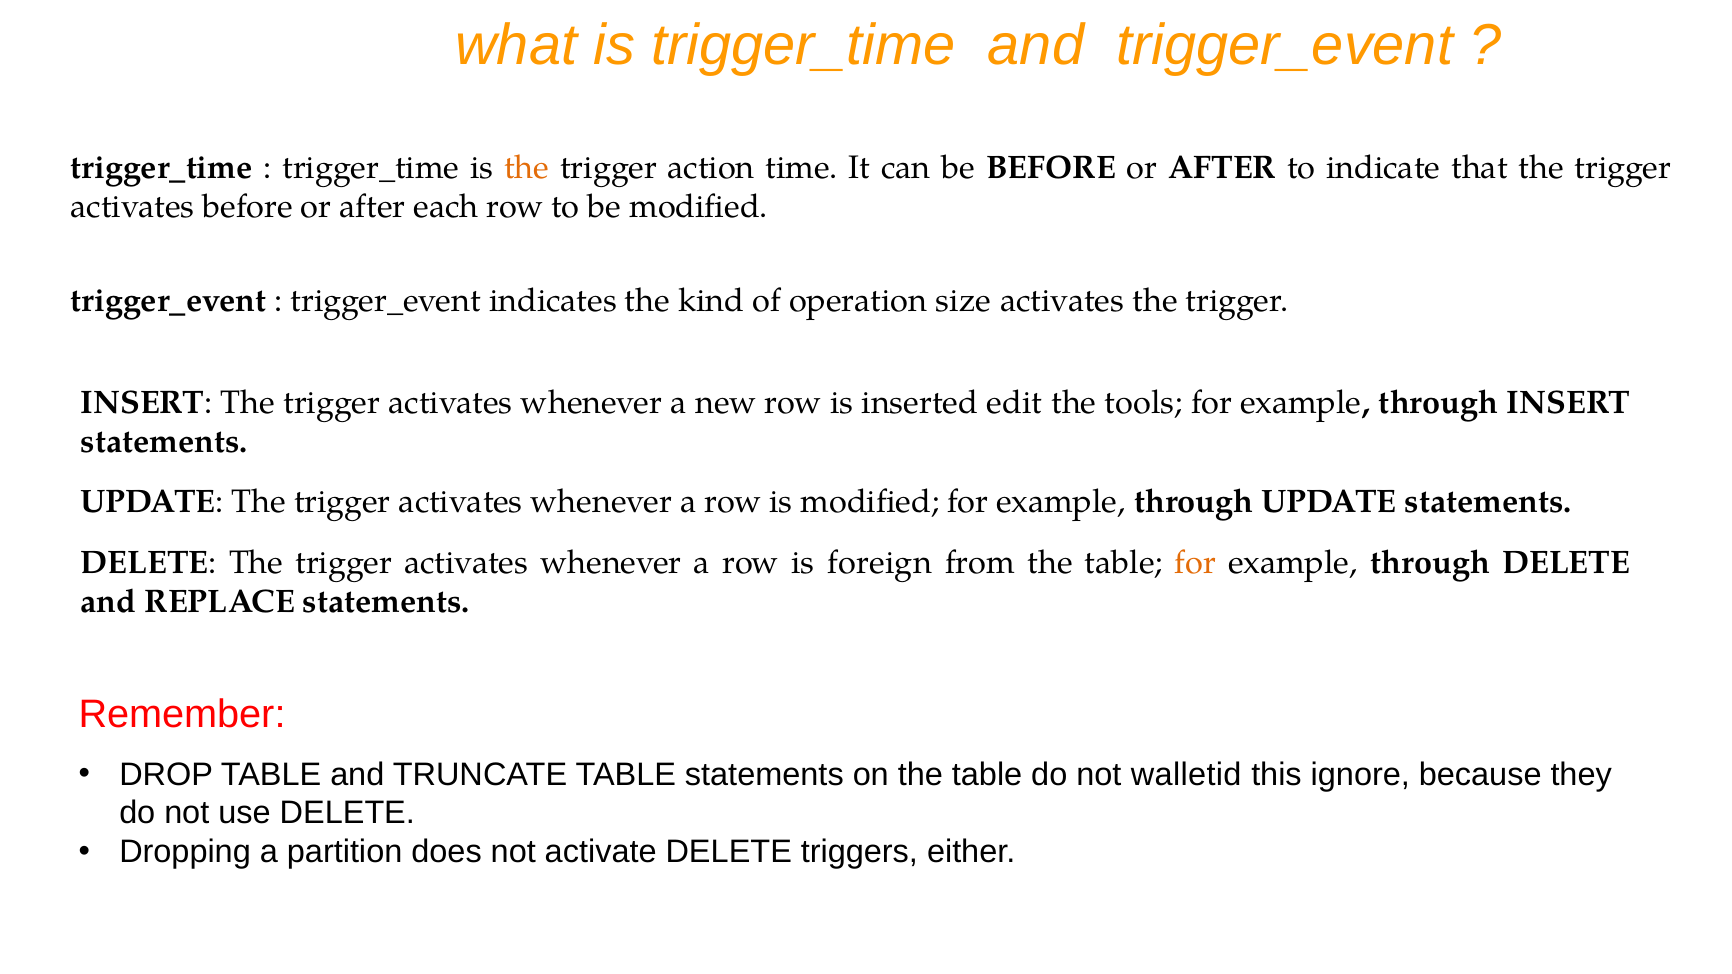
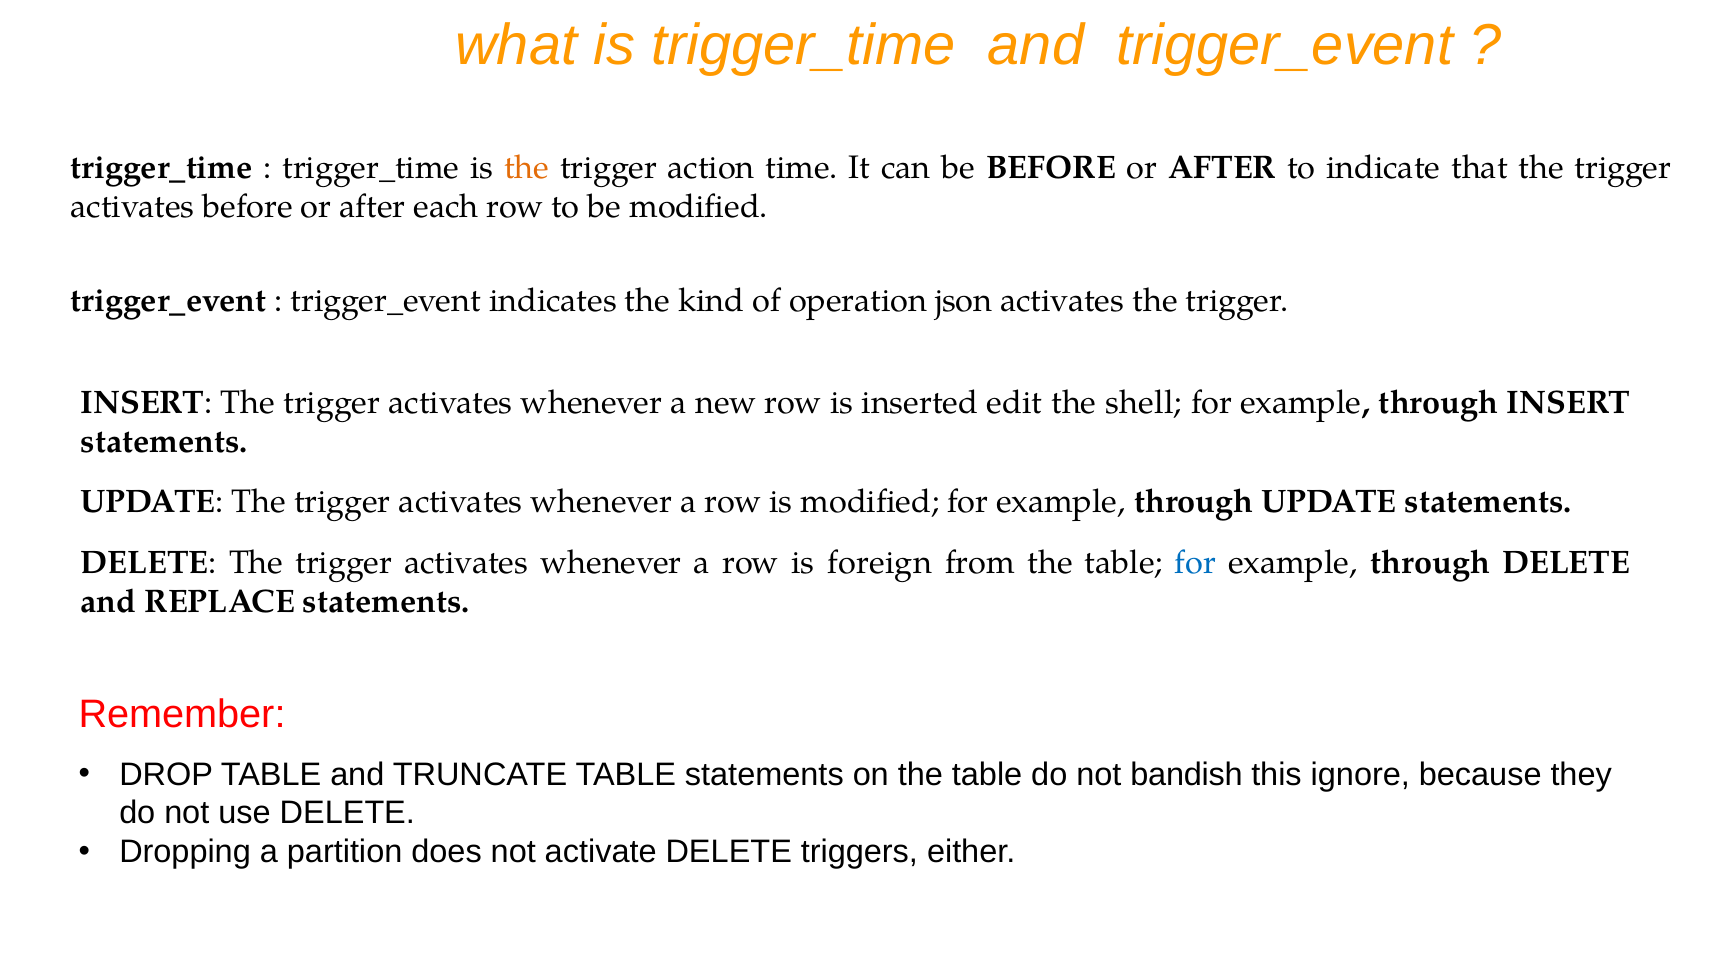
size: size -> json (964, 300)
tools: tools -> shell (1144, 403)
for colour: orange -> blue (1196, 563)
walletid: walletid -> bandish (1187, 775)
